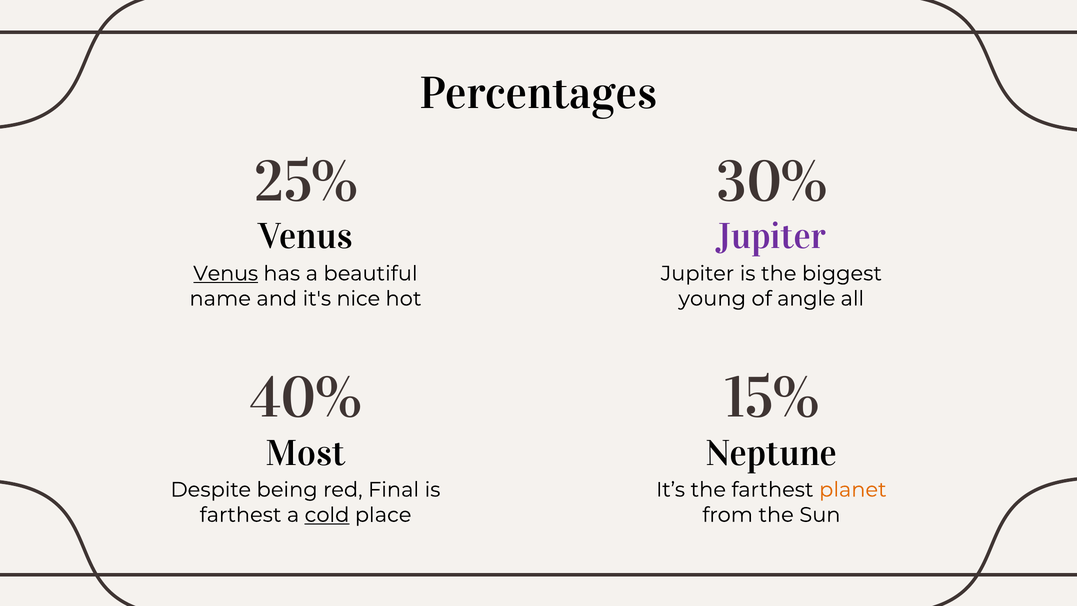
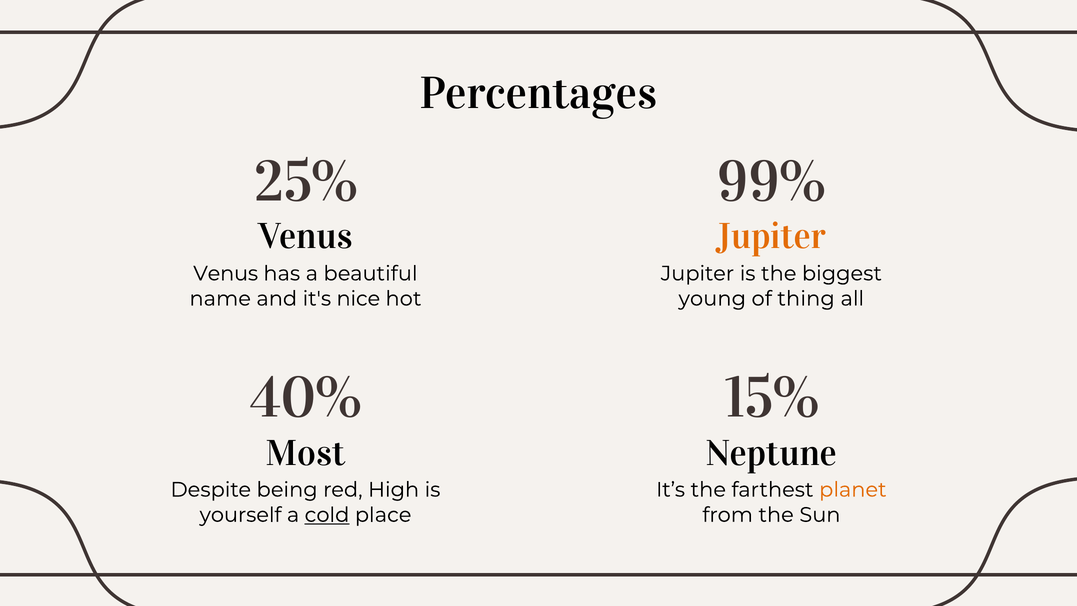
30%: 30% -> 99% (771, 182)
Jupiter colour: purple -> orange (771, 236)
Venus underline: present -> none (226, 273)
angle: angle -> thing (806, 299)
Final: Final -> High (394, 490)
farthest: farthest -> yourself (241, 515)
